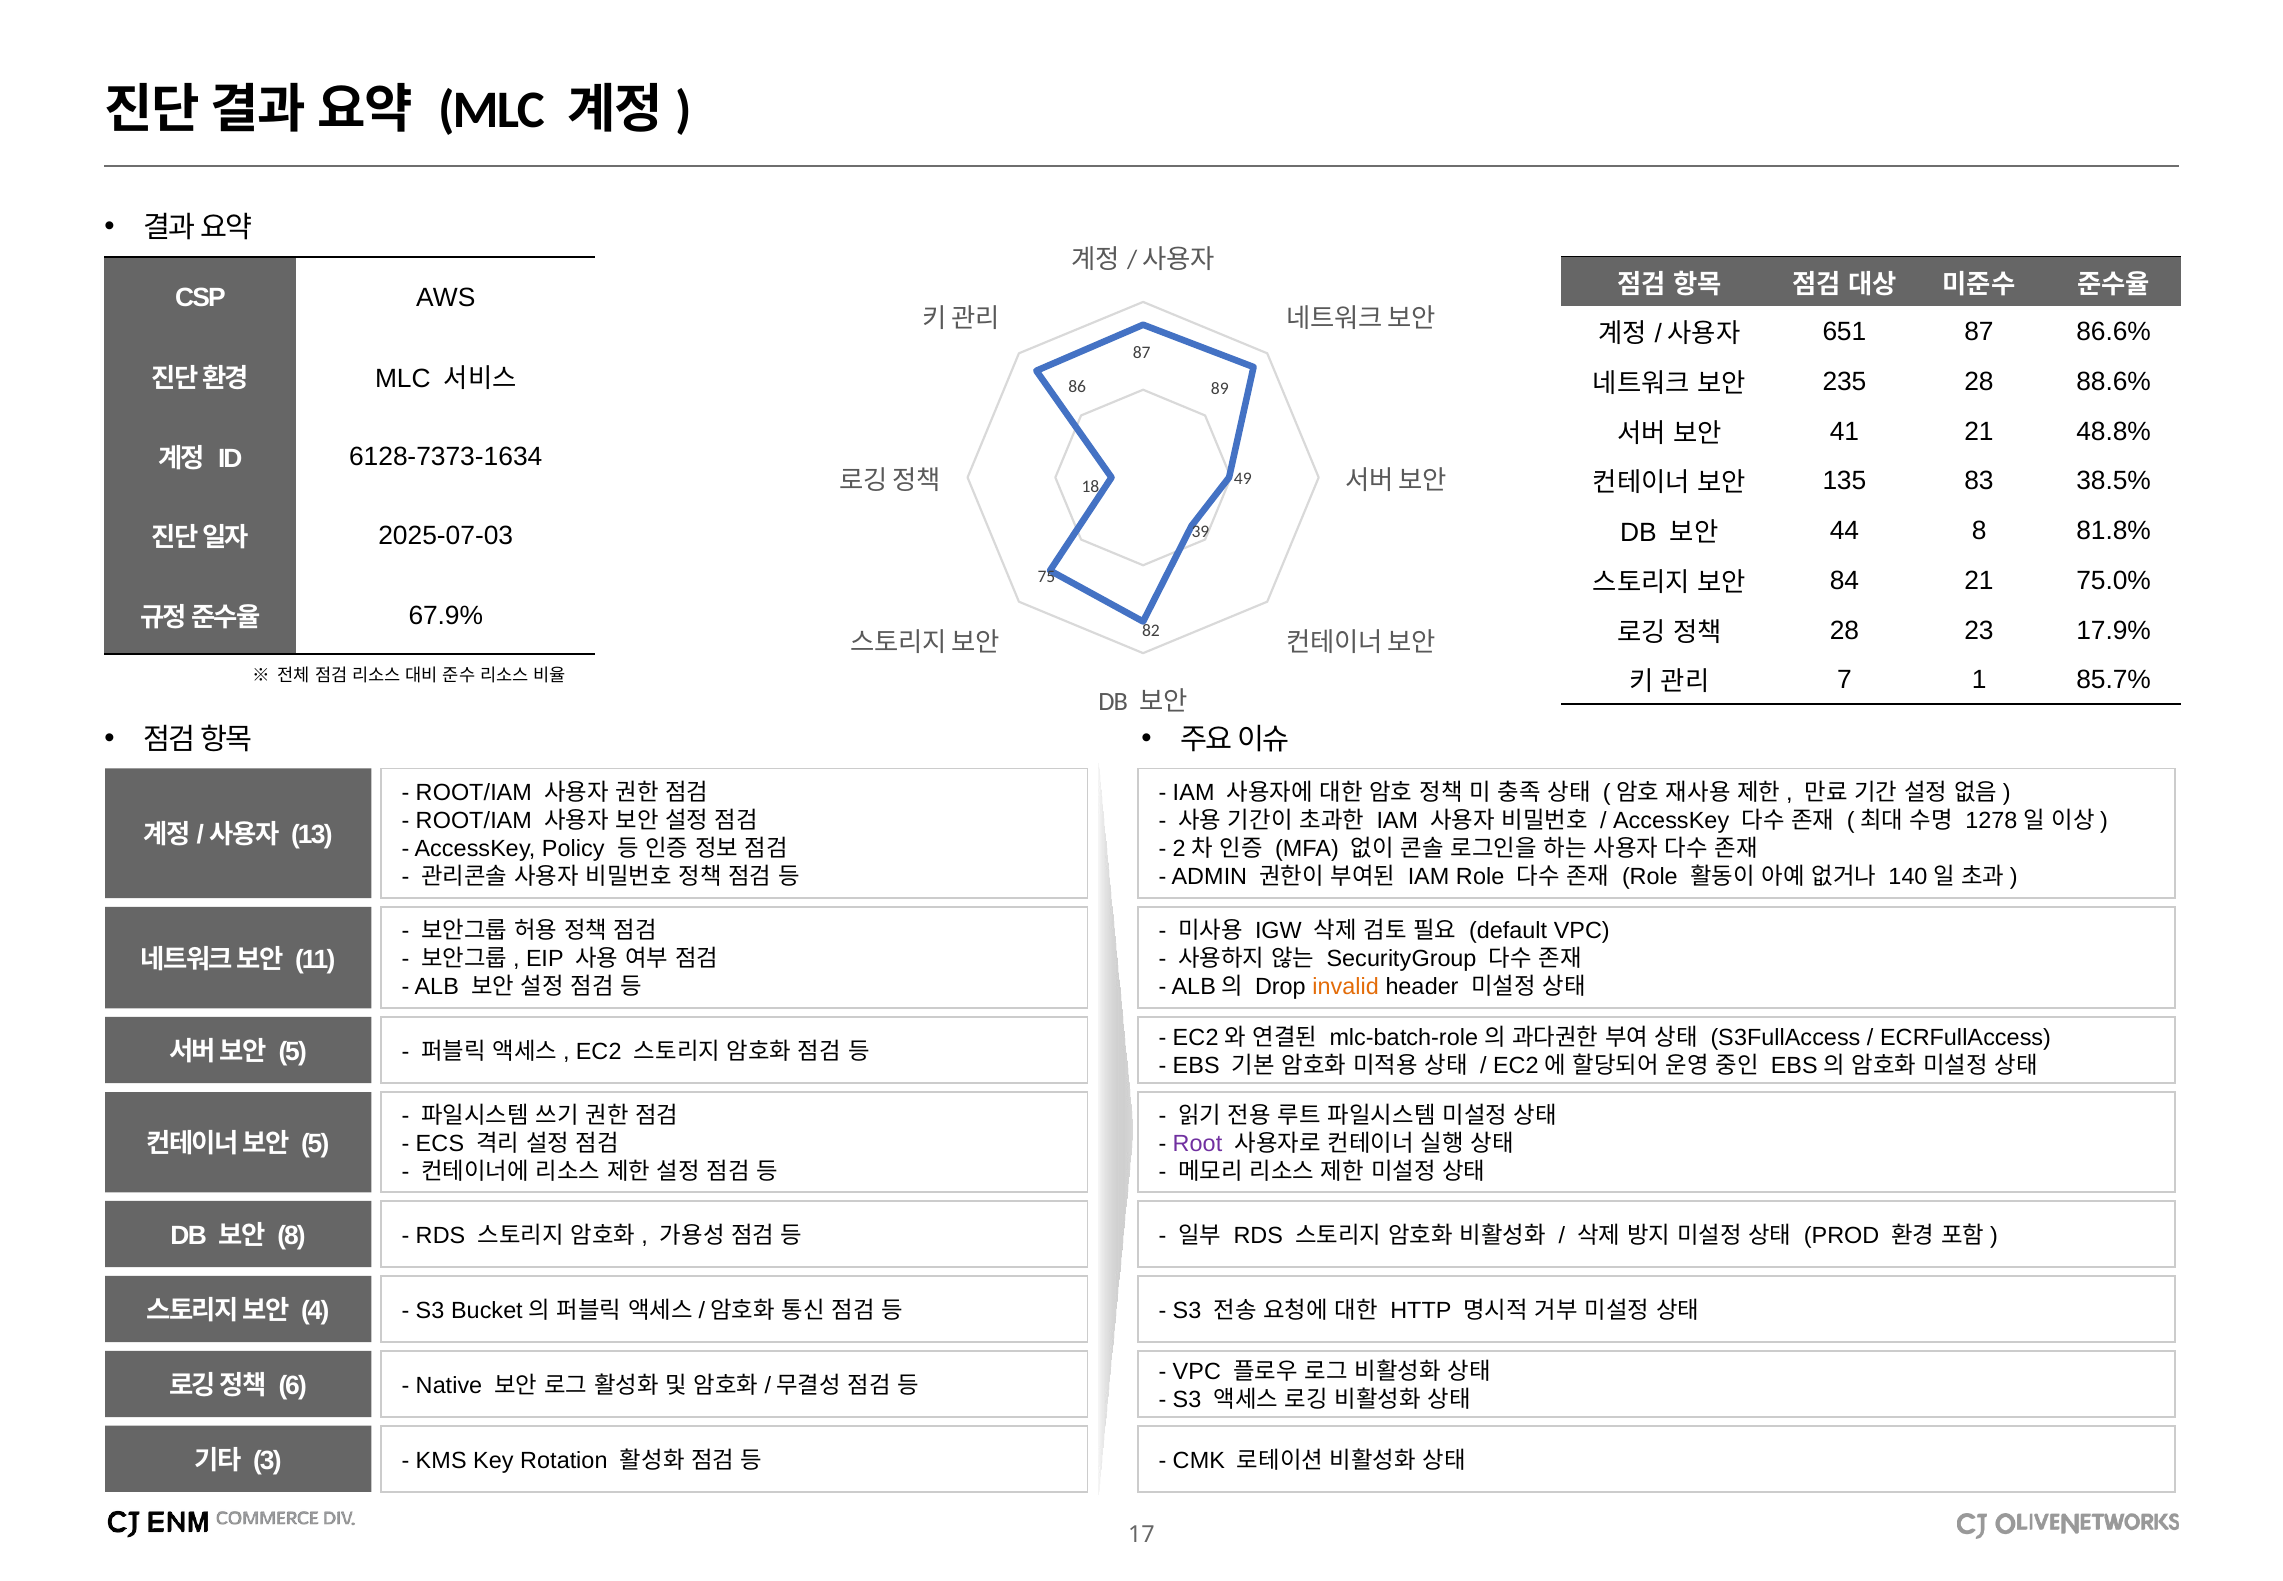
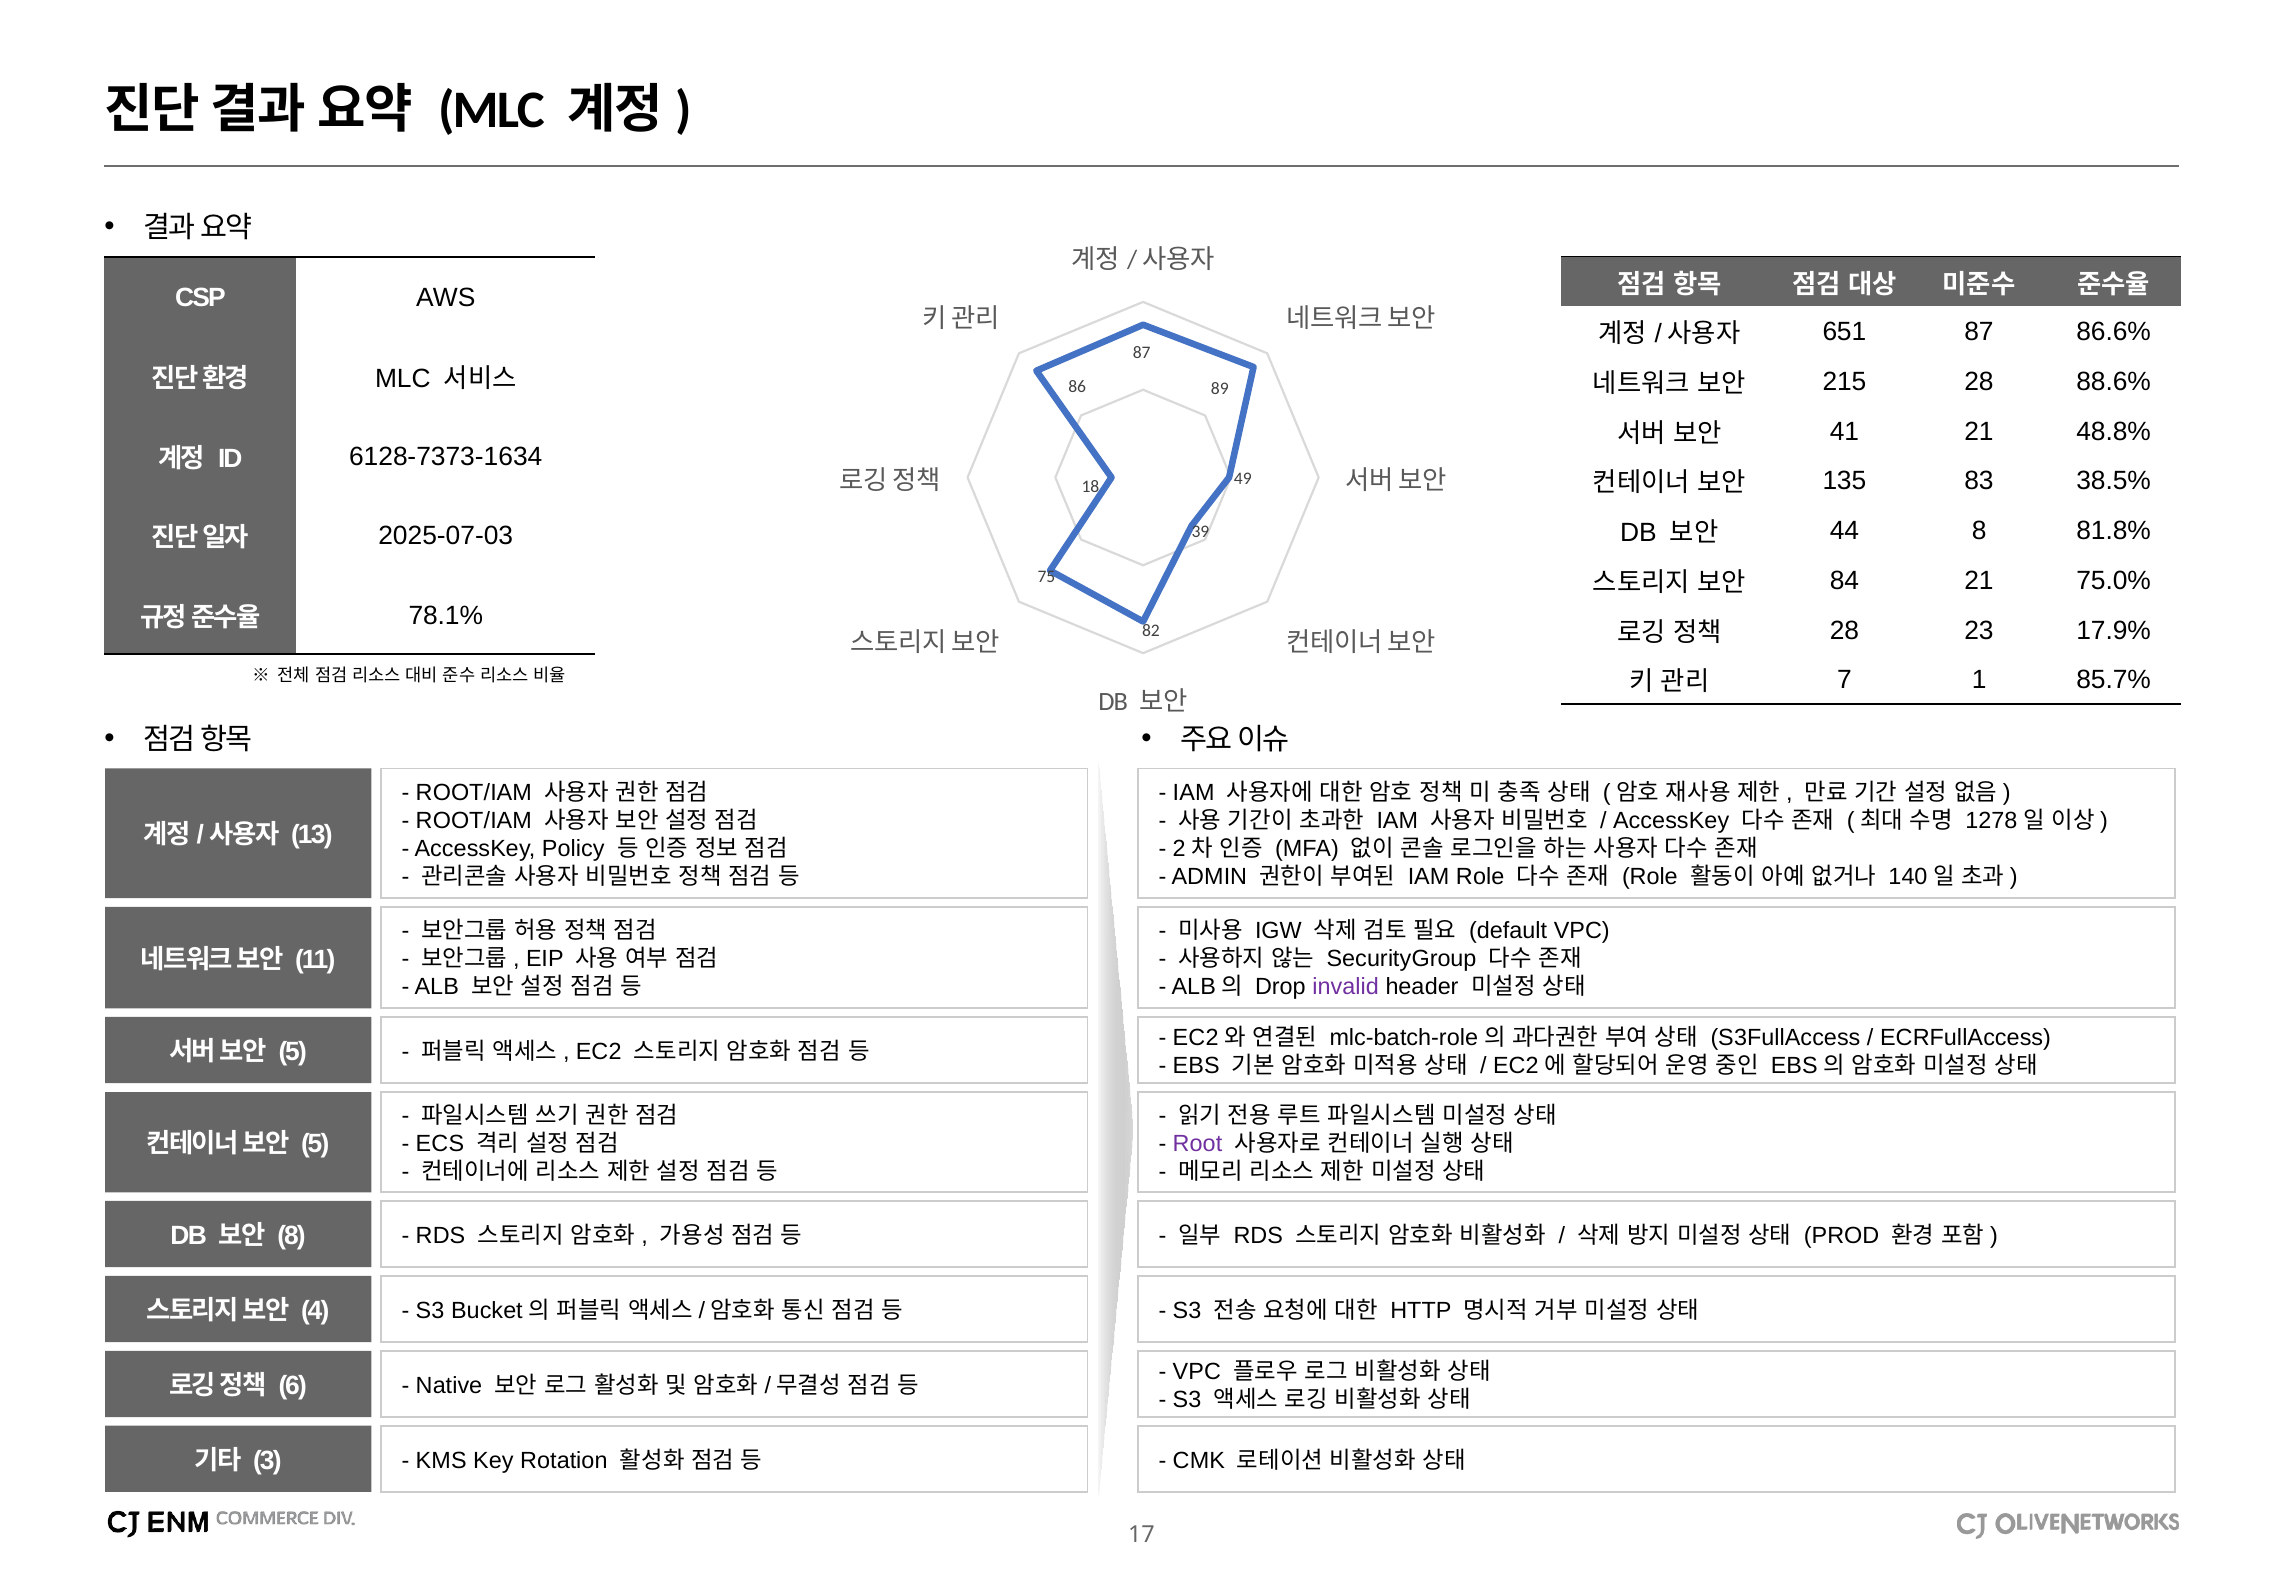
235: 235 -> 215 (1844, 382)
67.9%: 67.9% -> 78.1% (446, 615)
invalid colour: orange -> purple (1346, 987)
